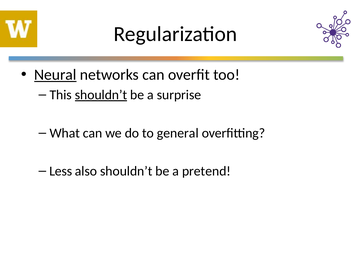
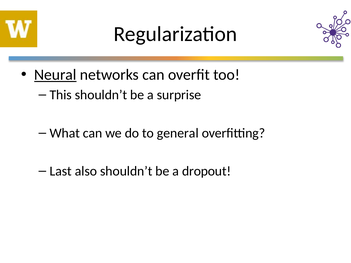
shouldn’t underline: present -> none (101, 95)
Less: Less -> Last (61, 171)
pretend: pretend -> dropout (206, 171)
